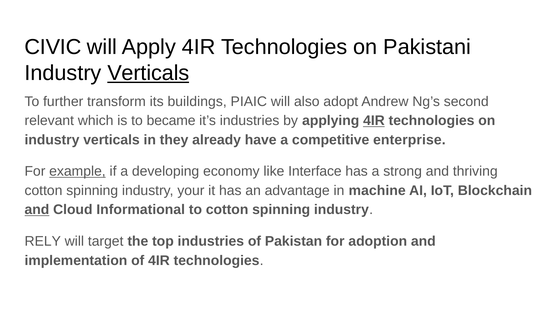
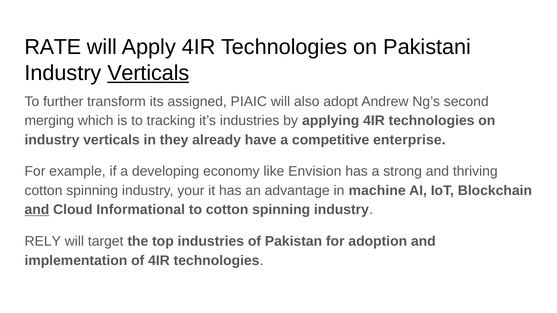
CIVIC: CIVIC -> RATE (53, 47)
buildings: buildings -> assigned (197, 102)
relevant: relevant -> merging (49, 121)
became: became -> tracking (171, 121)
4IR underline: present -> none (374, 121)
example underline: present -> none (77, 172)
Interface: Interface -> Envision (315, 172)
